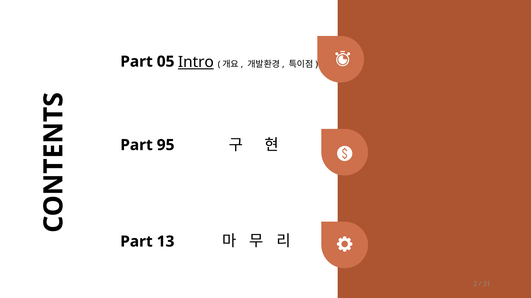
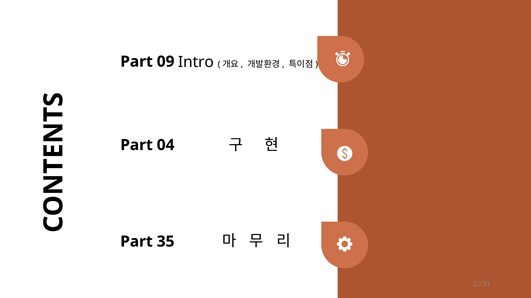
Intro underline: present -> none (196, 62)
05: 05 -> 09 (166, 62)
95: 95 -> 04 (166, 145)
13: 13 -> 35 (166, 242)
